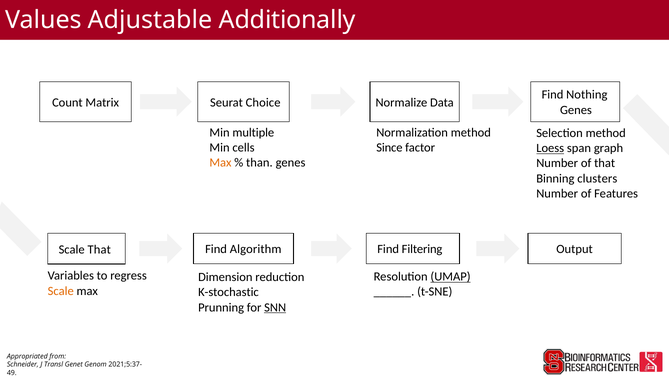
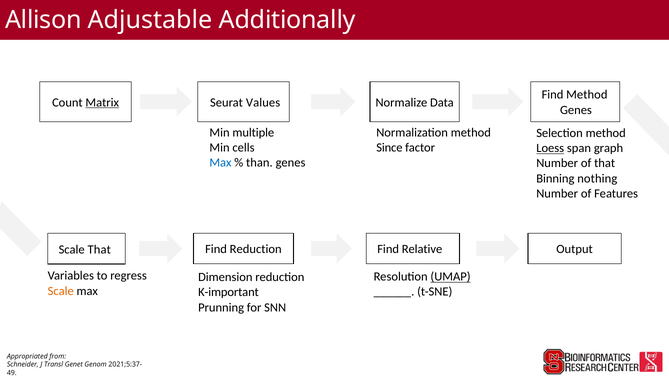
Values: Values -> Allison (43, 20)
Find Nothing: Nothing -> Method (587, 95)
Matrix underline: none -> present (102, 103)
Choice: Choice -> Values (263, 103)
Max colour: orange -> blue (220, 163)
clusters: clusters -> nothing (597, 179)
Find Algorithm: Algorithm -> Reduction (256, 249)
Filtering: Filtering -> Relative (422, 249)
K-stochastic: K-stochastic -> K-important (228, 293)
SNN underline: present -> none (275, 308)
